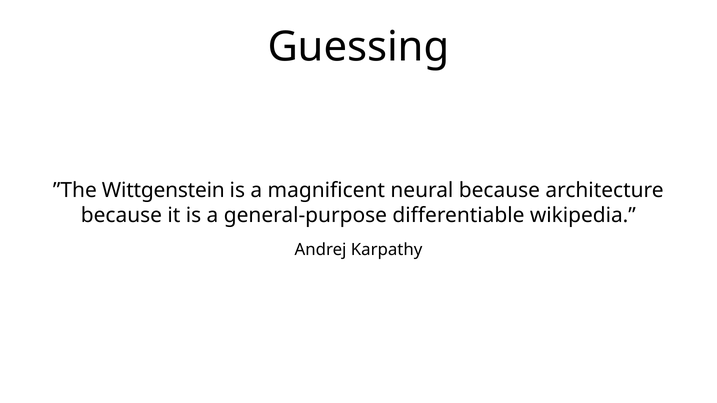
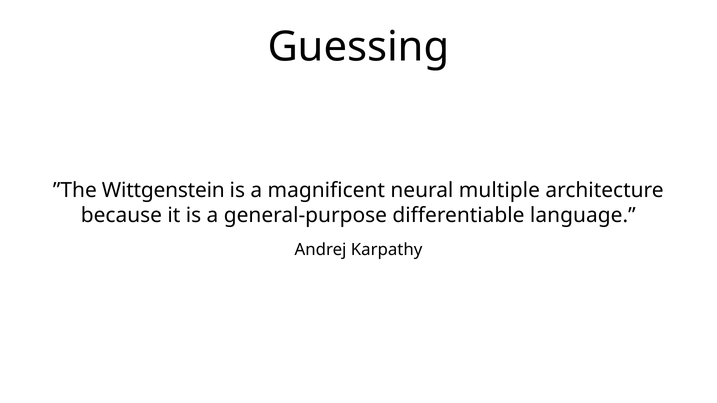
neural because: because -> multiple (499, 191)
wikipedia: wikipedia -> language (583, 216)
